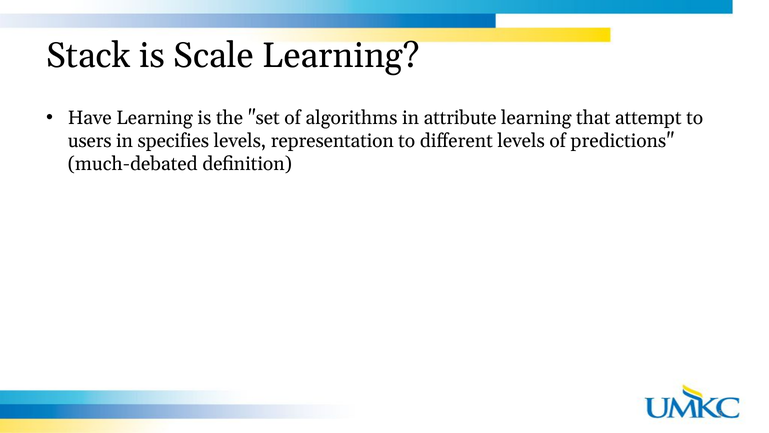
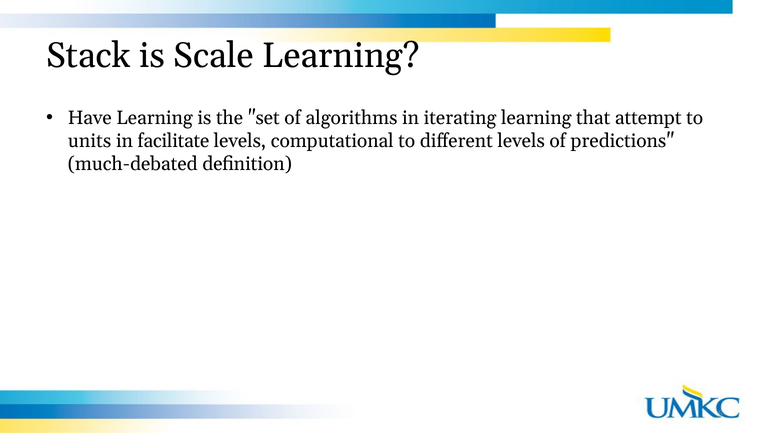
attribute: attribute -> iterating (460, 118)
users: users -> units (89, 141)
specifies: specifies -> facilitate (173, 141)
representation: representation -> computational (332, 141)
